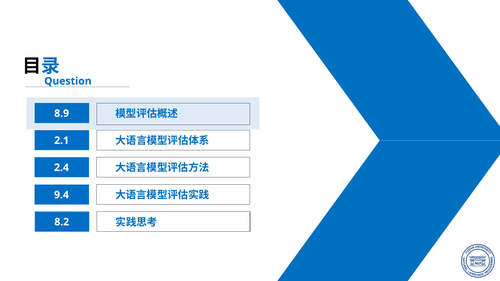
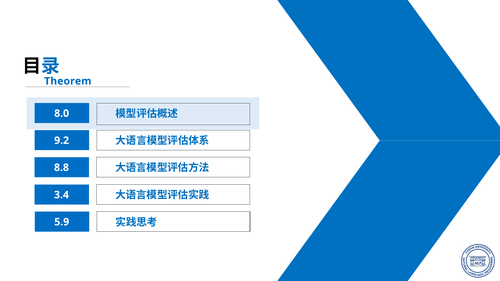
Question: Question -> Theorem (68, 81)
8.9: 8.9 -> 8.0 (62, 114)
2.1: 2.1 -> 9.2 (62, 141)
2.4: 2.4 -> 8.8 (61, 168)
9.4: 9.4 -> 3.4 (61, 195)
8.2: 8.2 -> 5.9 (62, 222)
